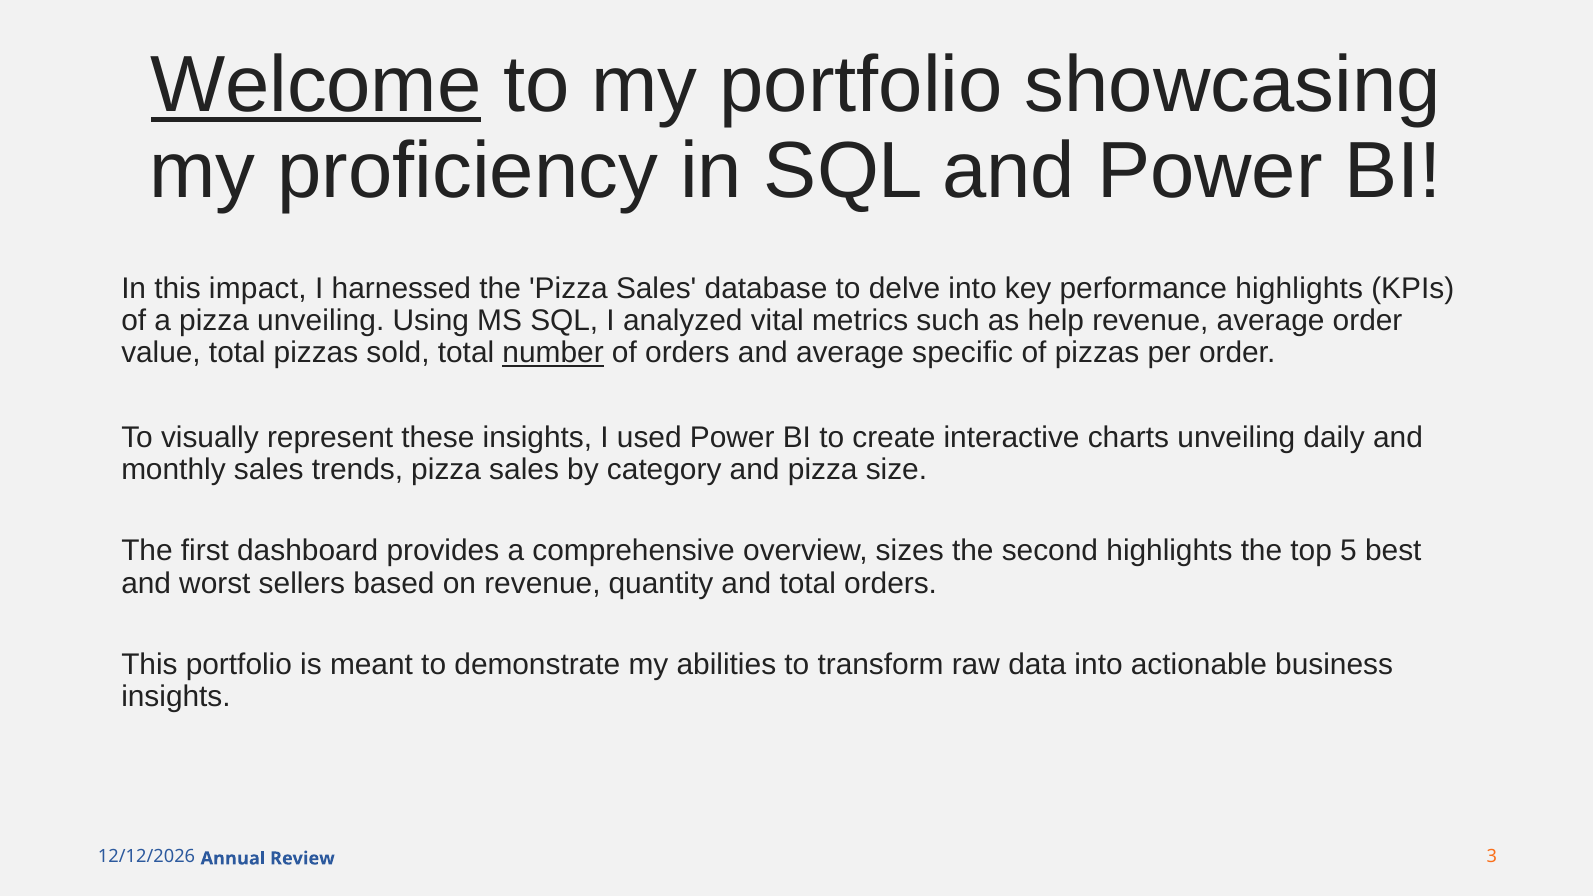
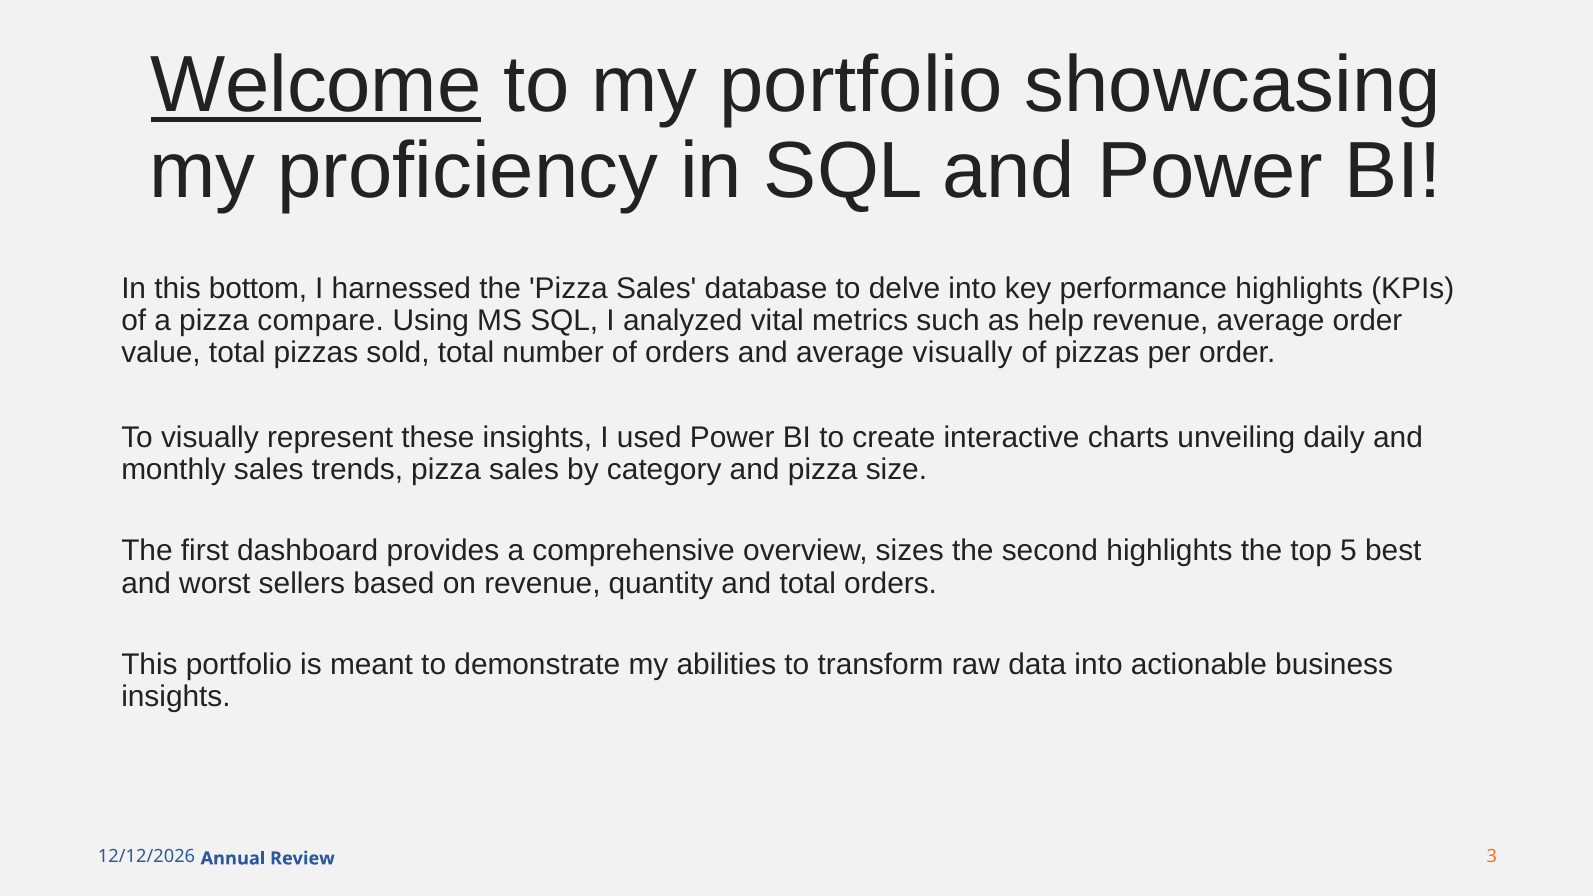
impact: impact -> bottom (258, 288)
pizza unveiling: unveiling -> compare (321, 321)
number underline: present -> none (553, 353)
average specific: specific -> visually (963, 353)
